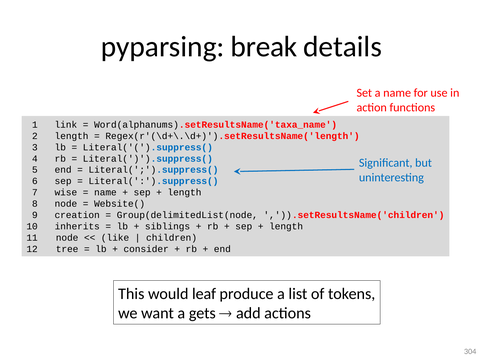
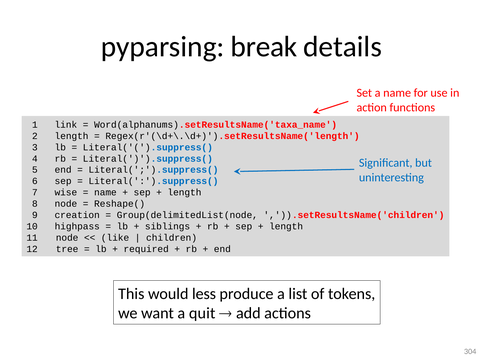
Website(: Website( -> Reshape( (120, 203)
inherits: inherits -> highpass (77, 226)
consider: consider -> required (146, 248)
leaf: leaf -> less (204, 293)
gets: gets -> quit (202, 312)
